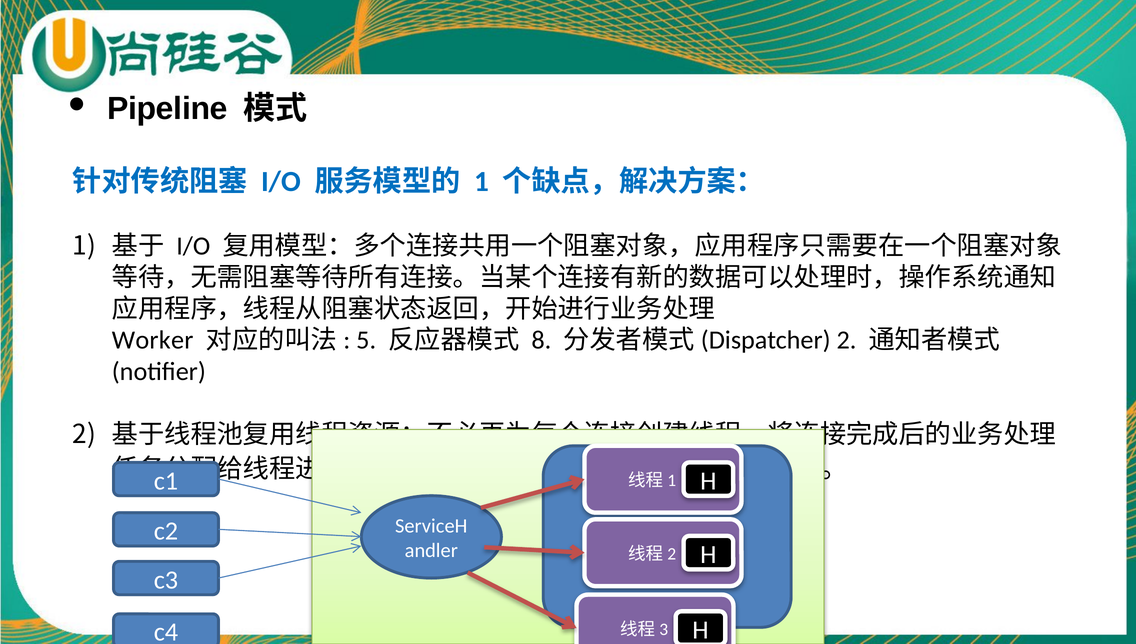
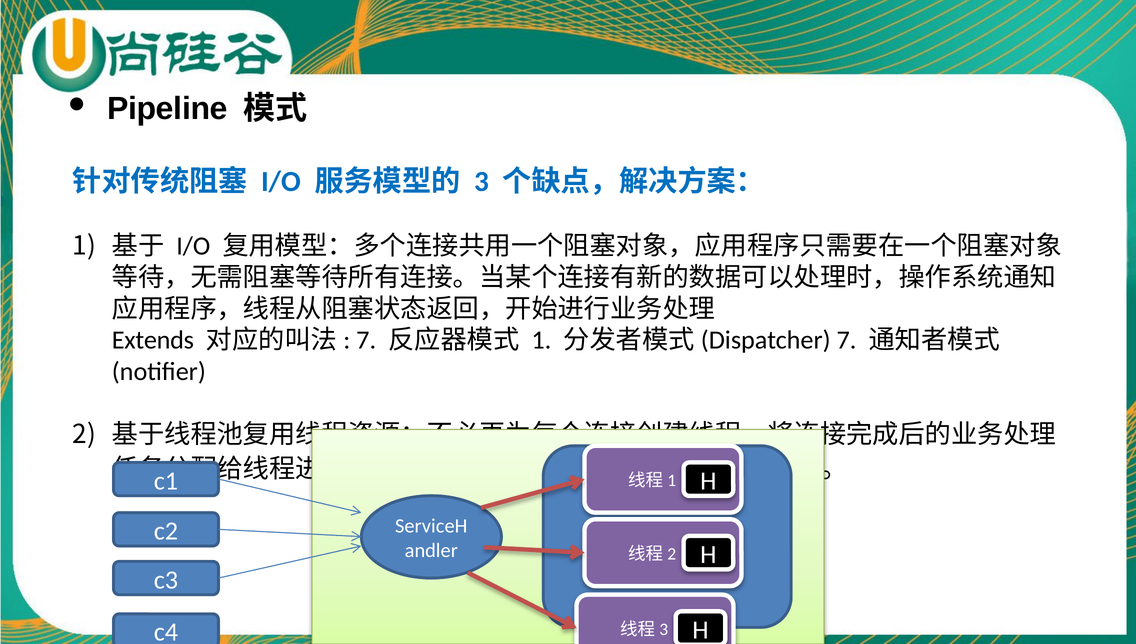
1: 1 -> 3 (481, 182)
Worker: Worker -> Extends (153, 341)
5: 5 -> 7 (366, 341)
8: 8 -> 1 (541, 341)
2: 2 -> 7 (847, 341)
